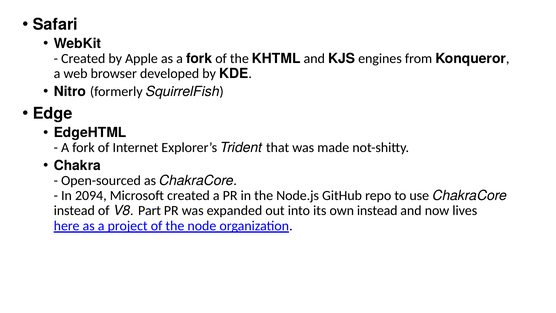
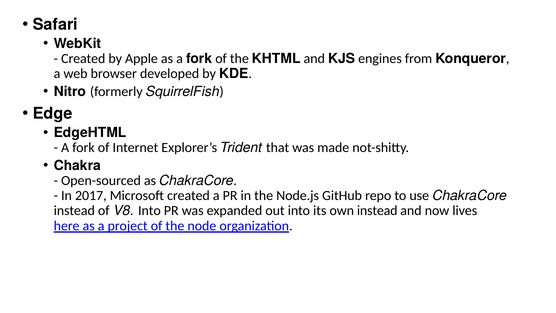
2094: 2094 -> 2017 (91, 195)
V8 Part: Part -> Into (149, 210)
